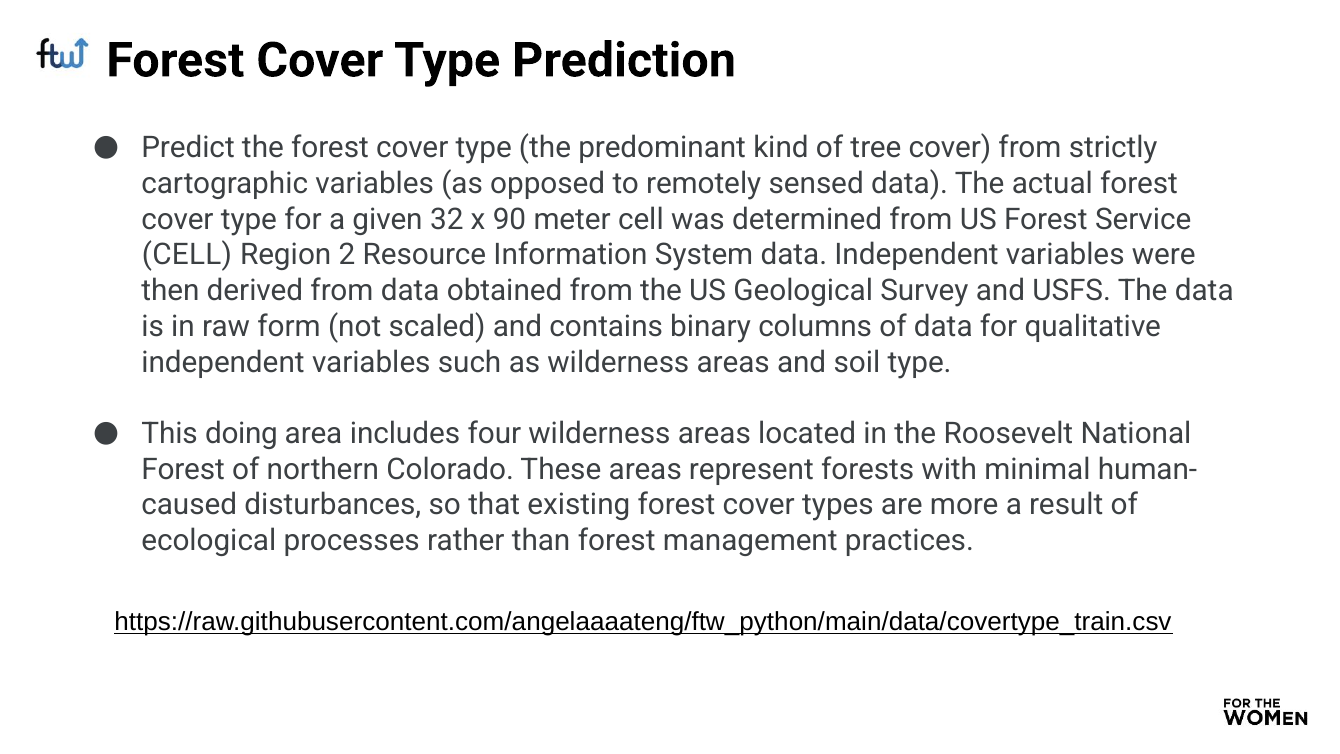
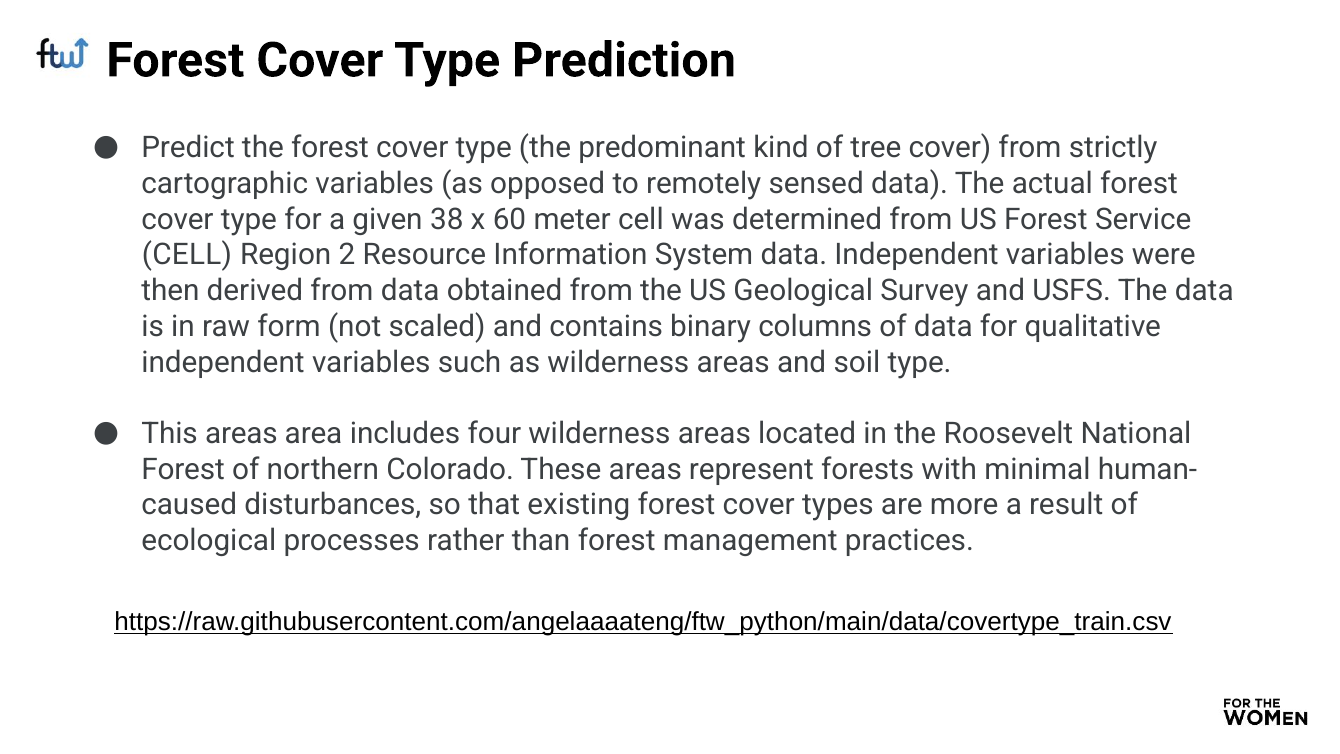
32: 32 -> 38 (447, 219)
90: 90 -> 60 (509, 219)
This doing: doing -> areas (241, 434)
